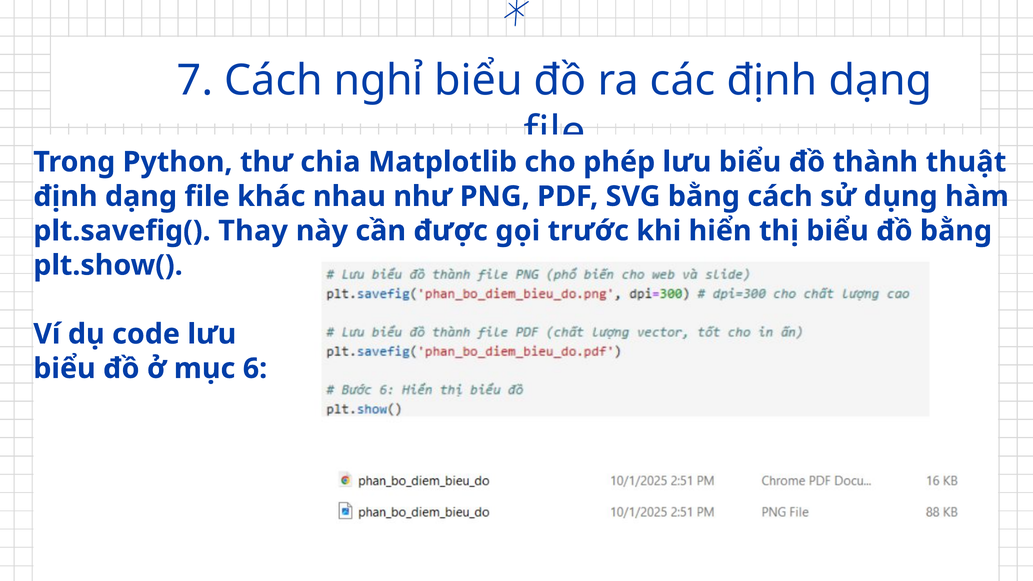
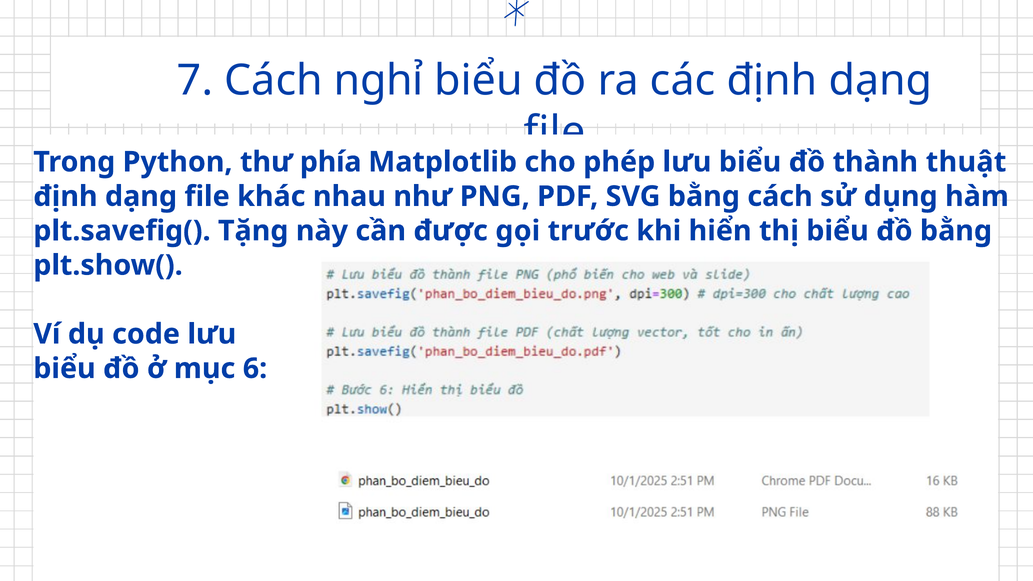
chia: chia -> phía (331, 162)
Thay: Thay -> Tặng (253, 231)
